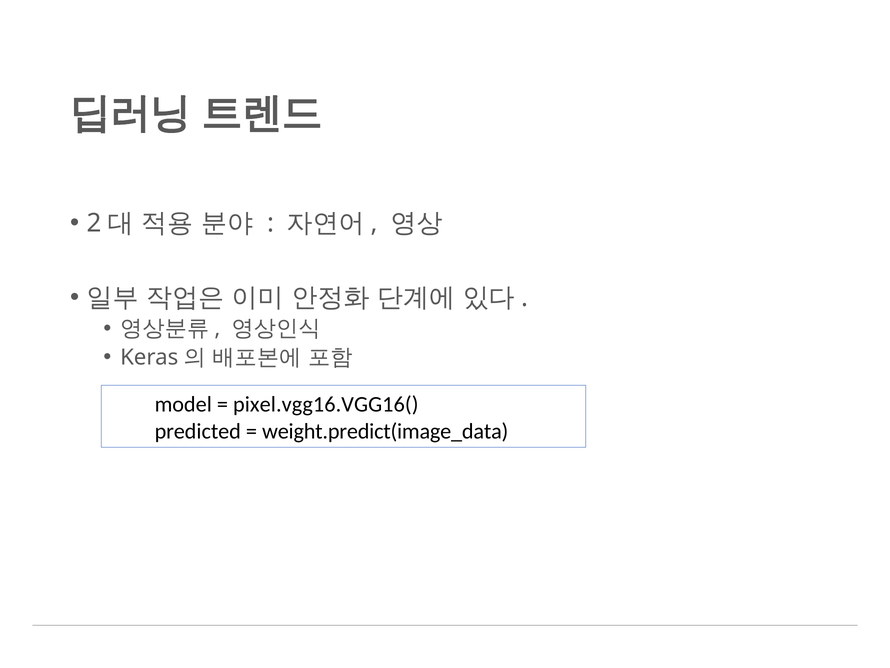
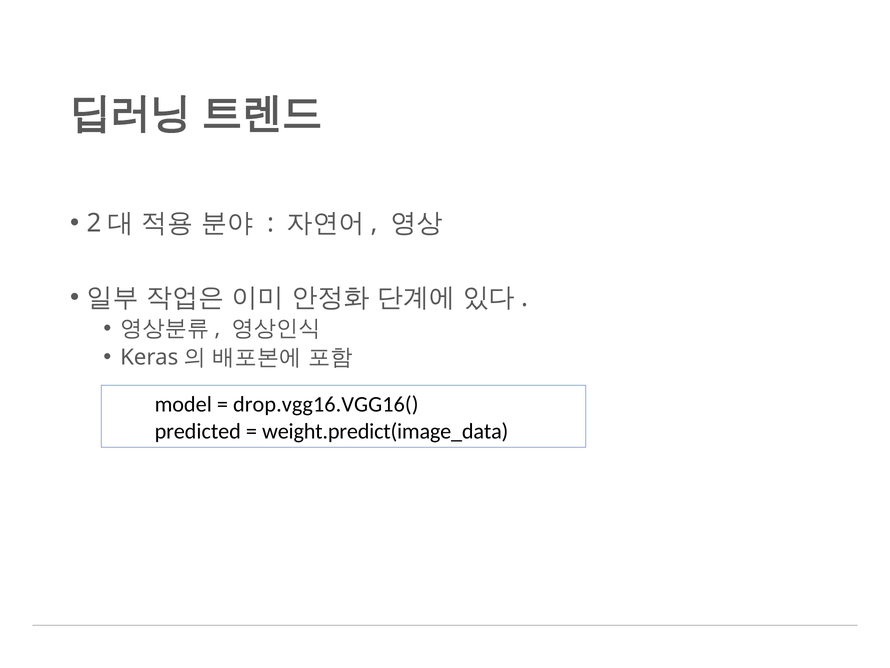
pixel.vgg16.VGG16(: pixel.vgg16.VGG16( -> drop.vgg16.VGG16( (326, 404)
